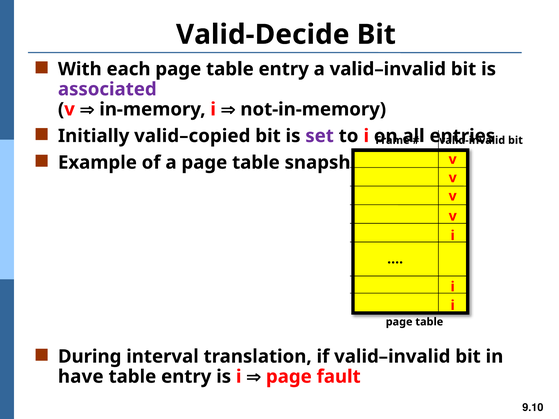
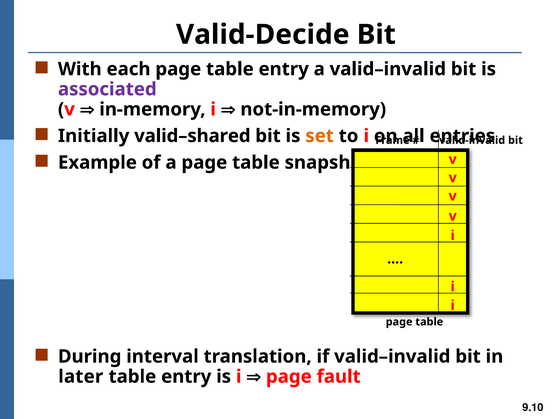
valid–copied: valid–copied -> valid–shared (192, 136)
set colour: purple -> orange (320, 136)
have: have -> later (81, 377)
